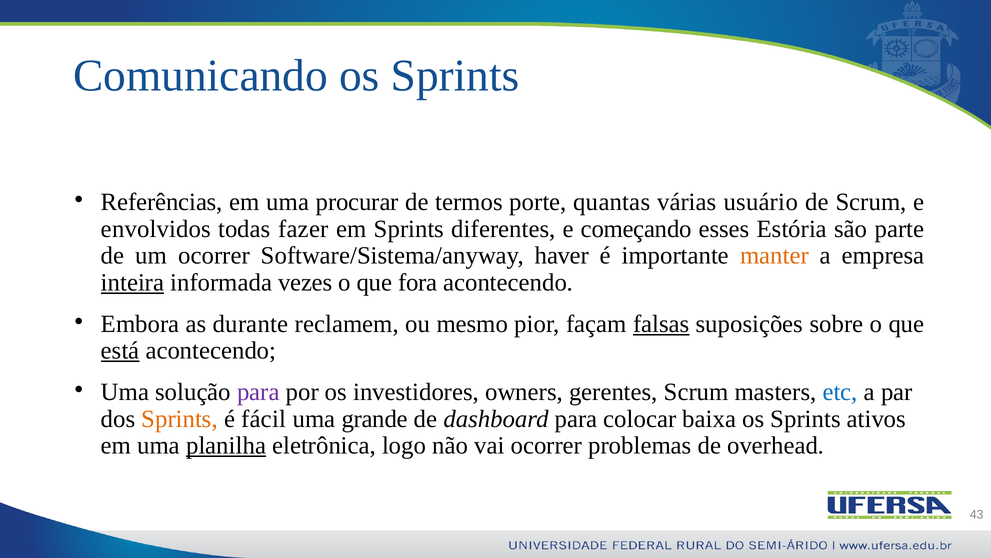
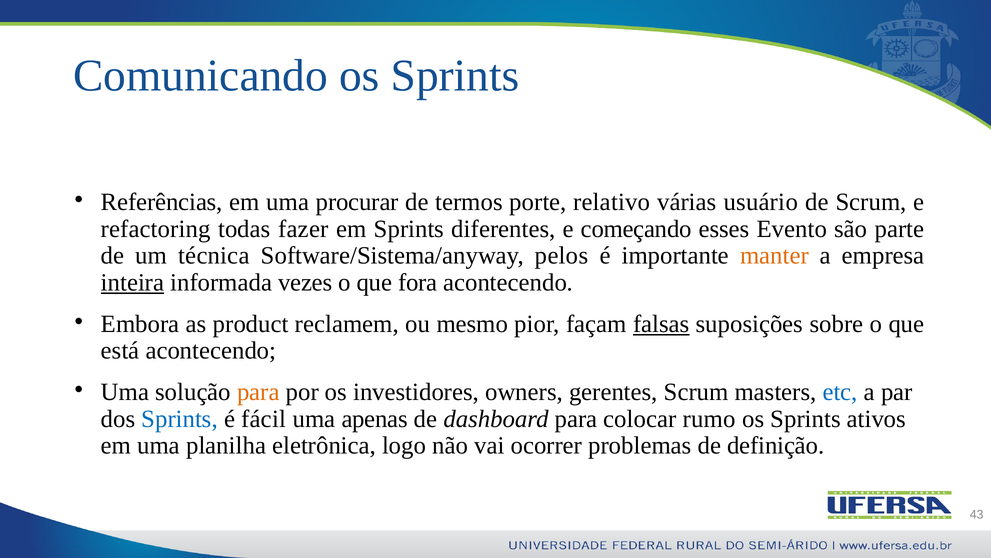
quantas: quantas -> relativo (612, 202)
envolvidos: envolvidos -> refactoring (156, 229)
Estória: Estória -> Evento (792, 229)
um ocorrer: ocorrer -> técnica (214, 255)
haver: haver -> pelos (562, 255)
durante: durante -> product (251, 324)
está underline: present -> none (120, 350)
para colour: purple -> orange (258, 392)
Sprints colour: orange -> blue (180, 418)
grande: grande -> apenas (375, 418)
baixa: baixa -> rumo (709, 418)
planilha underline: present -> none (226, 445)
overhead: overhead -> definição (776, 445)
